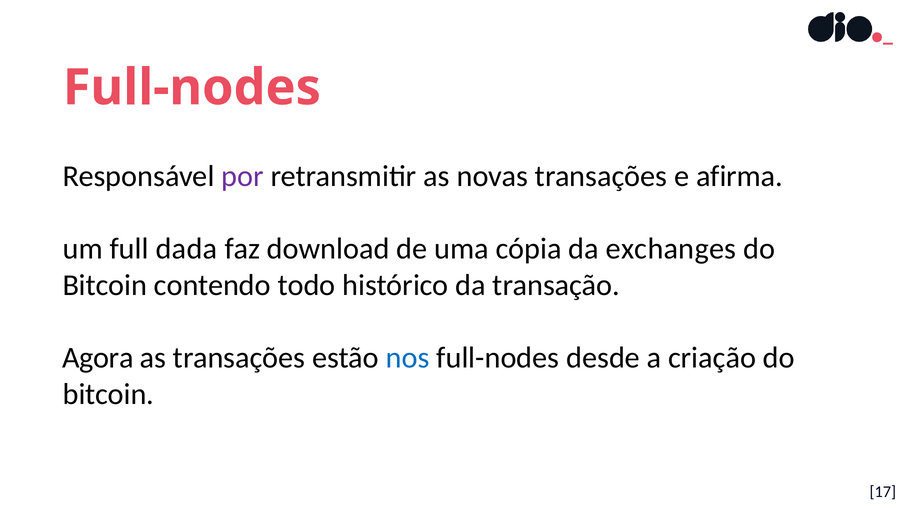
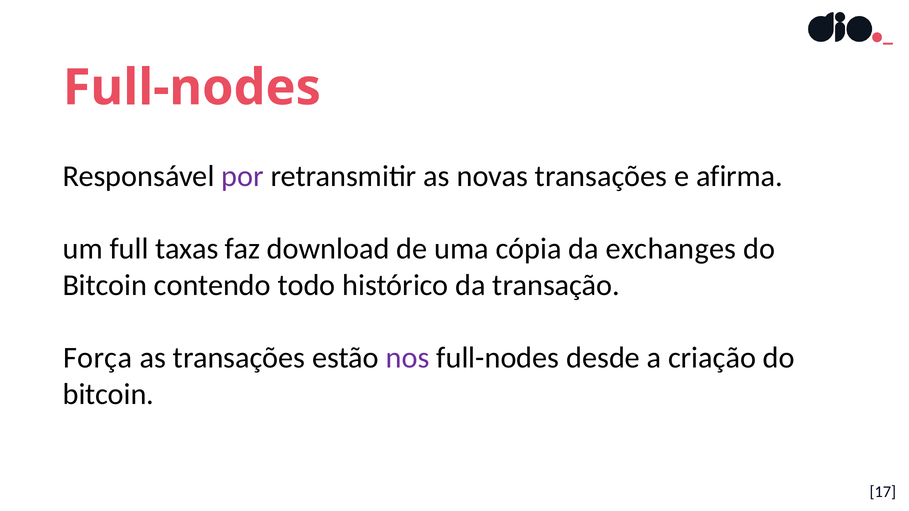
dada: dada -> taxas (187, 249)
Agora: Agora -> Força (98, 358)
nos colour: blue -> purple (408, 358)
